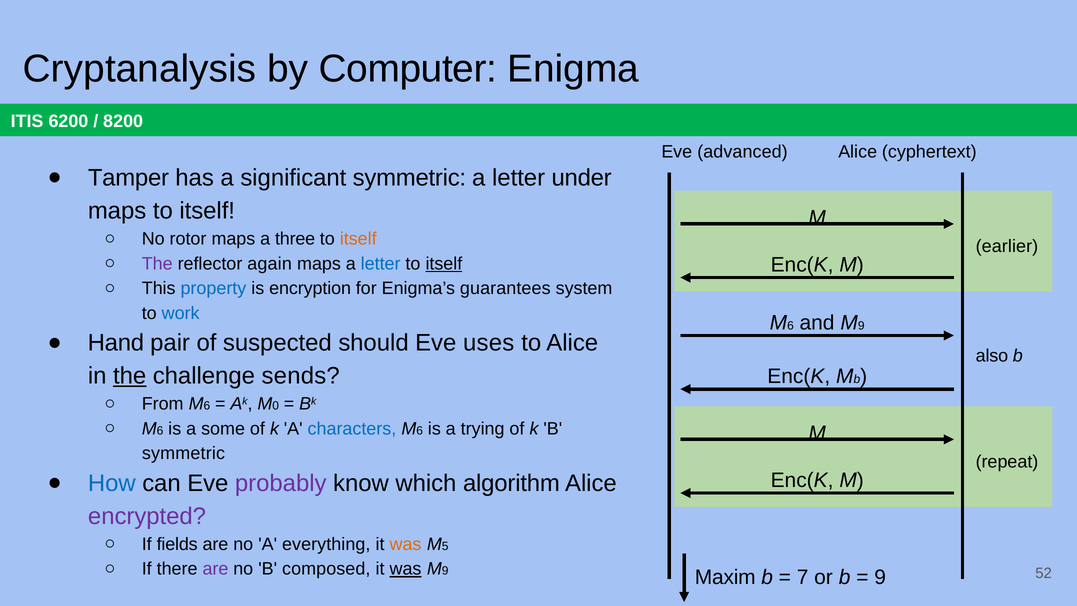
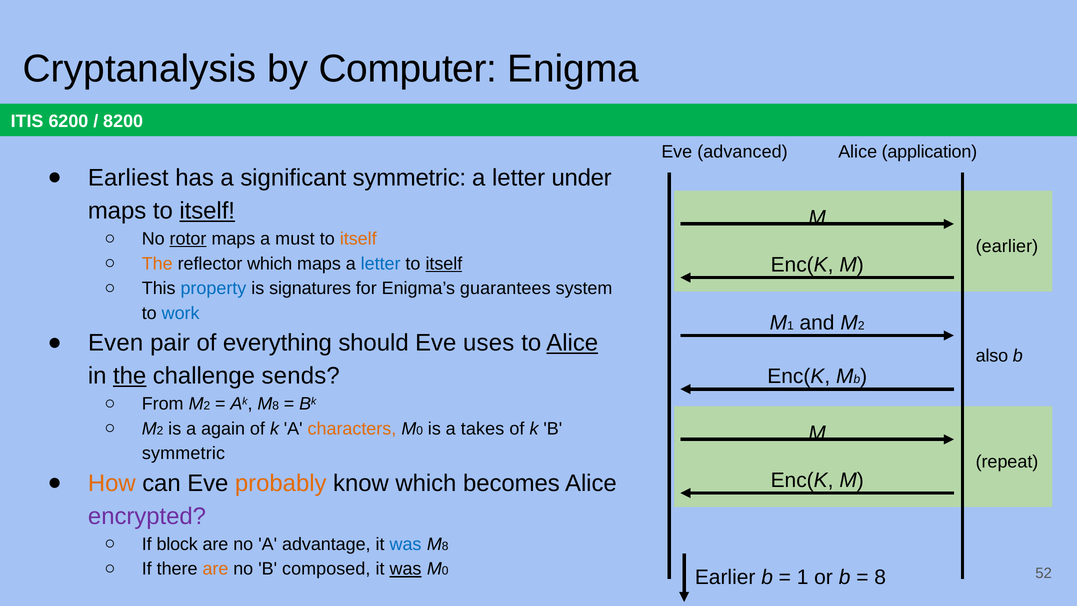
cyphertext: cyphertext -> application (929, 152)
Tamper: Tamper -> Earliest (128, 178)
itself underline: none -> present (207, 211)
rotor underline: none -> present (188, 239)
three: three -> must (295, 239)
The colour: purple -> orange (157, 264)
reflector again: again -> which (270, 264)
encryption: encryption -> signatures (310, 288)
6: 6 -> 1 (790, 325)
and M 9: 9 -> 2 (861, 325)
Hand: Hand -> Even (116, 343)
suspected: suspected -> everything (277, 343)
Alice underline: none -> present (572, 343)
6: 6 -> 2 (207, 406)
Ak M 0: 0 -> 8 (276, 406)
6: 6 -> 2 (160, 431)
some: some -> again (223, 429)
characters colour: blue -> orange (352, 429)
6: 6 -> 0 (420, 431)
trying: trying -> takes (483, 429)
How colour: blue -> orange (112, 483)
probably colour: purple -> orange (281, 483)
algorithm: algorithm -> becomes (511, 483)
fields: fields -> block (177, 544)
everything: everything -> advantage (326, 544)
was colour: orange -> blue (406, 544)
5: 5 -> 8 (445, 546)
are colour: purple -> orange (215, 569)
9: 9 -> 0 (445, 571)
Maxim: Maxim -> Earlier (725, 577)
7: 7 -> 1 (803, 577)
9: 9 -> 8 (880, 577)
